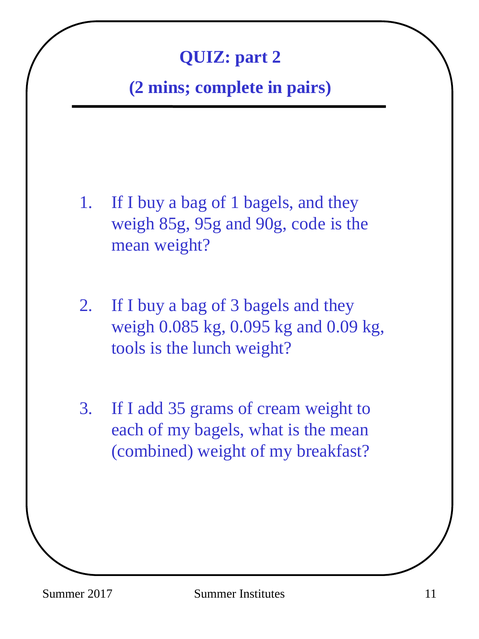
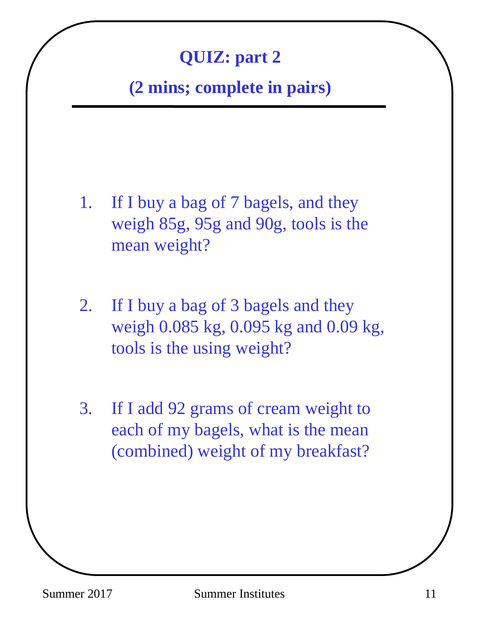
of 1: 1 -> 7 (235, 202)
90g code: code -> tools (309, 224)
lunch: lunch -> using (212, 348)
35: 35 -> 92 (177, 408)
